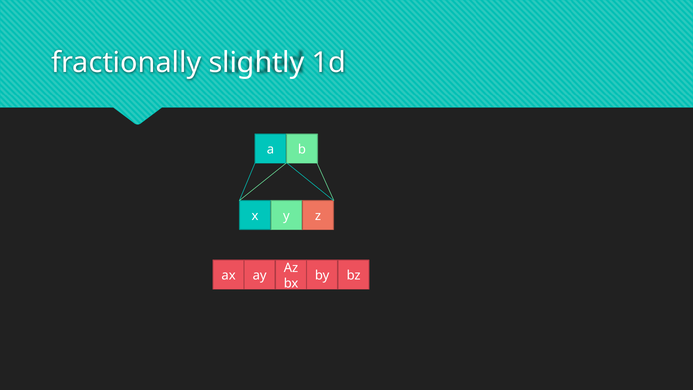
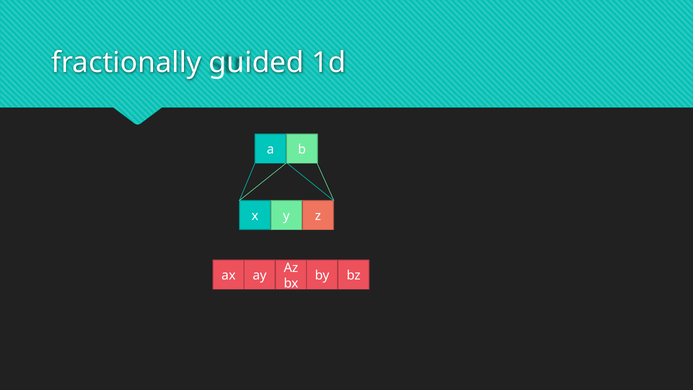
slightly: slightly -> guided (256, 63)
